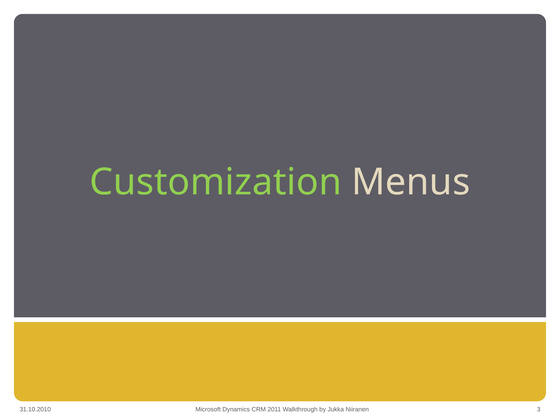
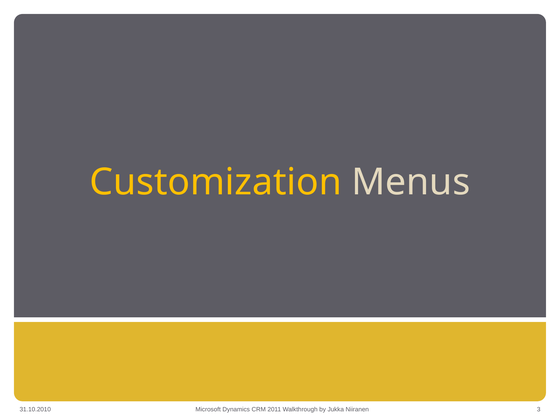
Customization colour: light green -> yellow (216, 182)
